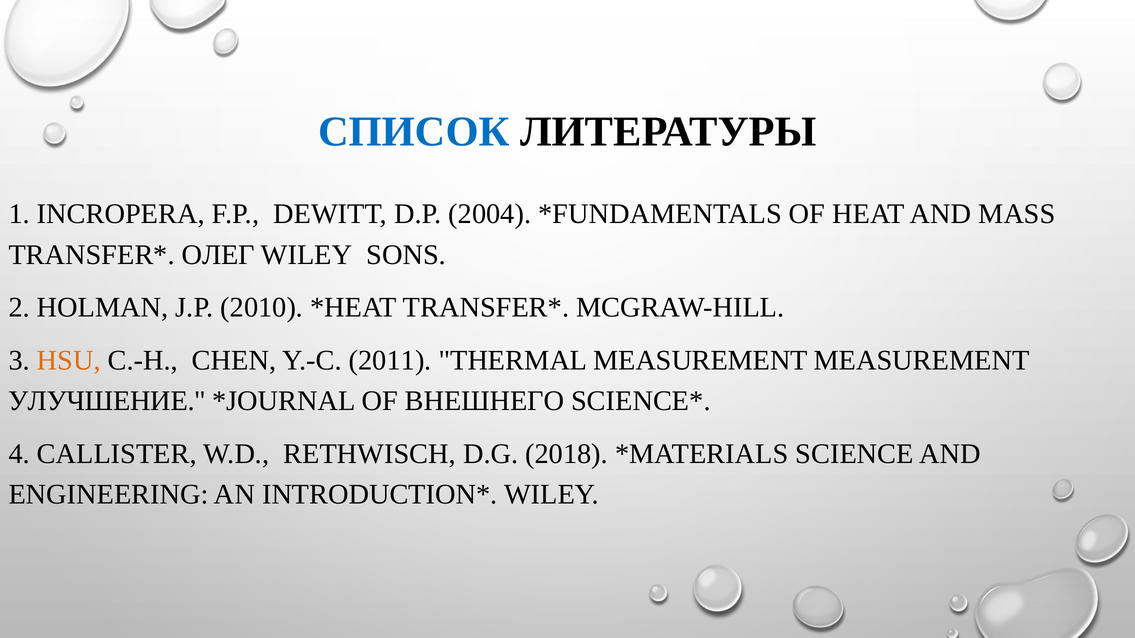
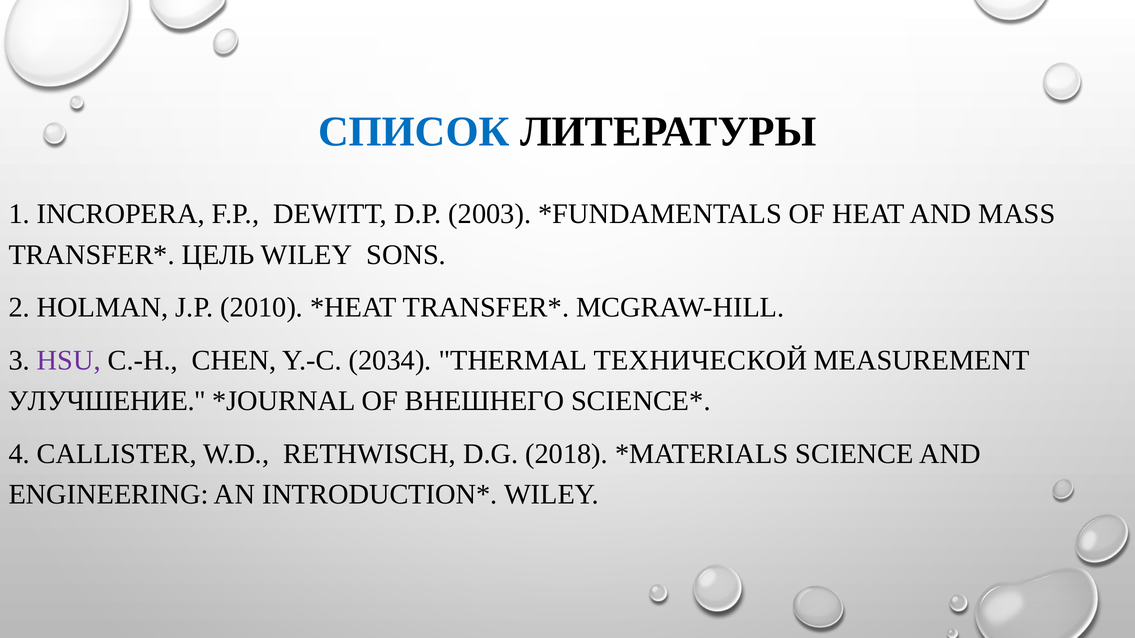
2004: 2004 -> 2003 (490, 214)
ОЛЕГ: ОЛЕГ -> ЦЕЛЬ (218, 255)
HSU colour: orange -> purple (69, 360)
2011: 2011 -> 2034 (390, 360)
THERMAL MEASUREMENT: MEASUREMENT -> ТЕХНИЧЕСКОЙ (700, 360)
